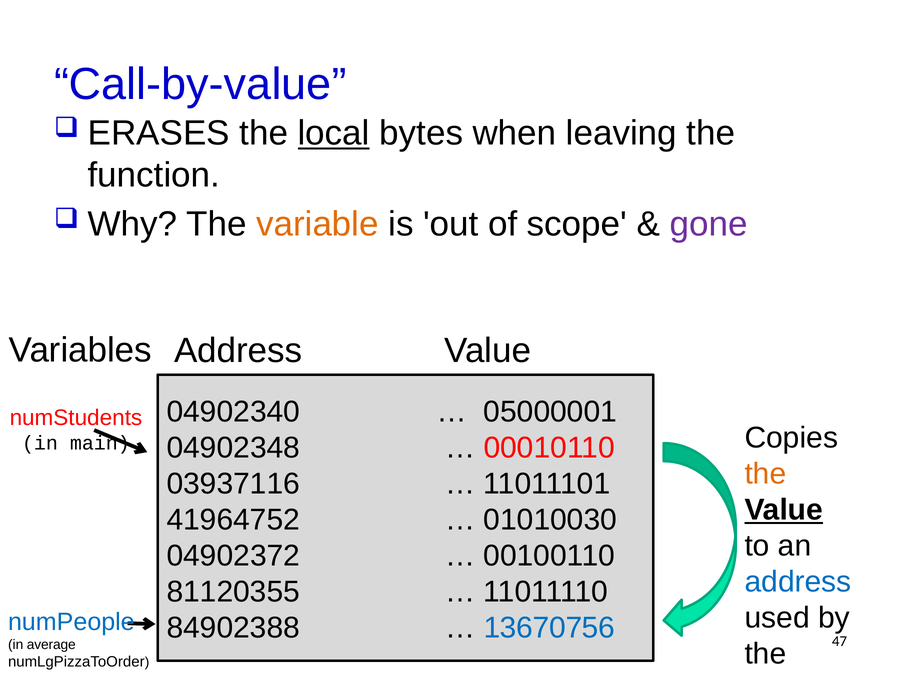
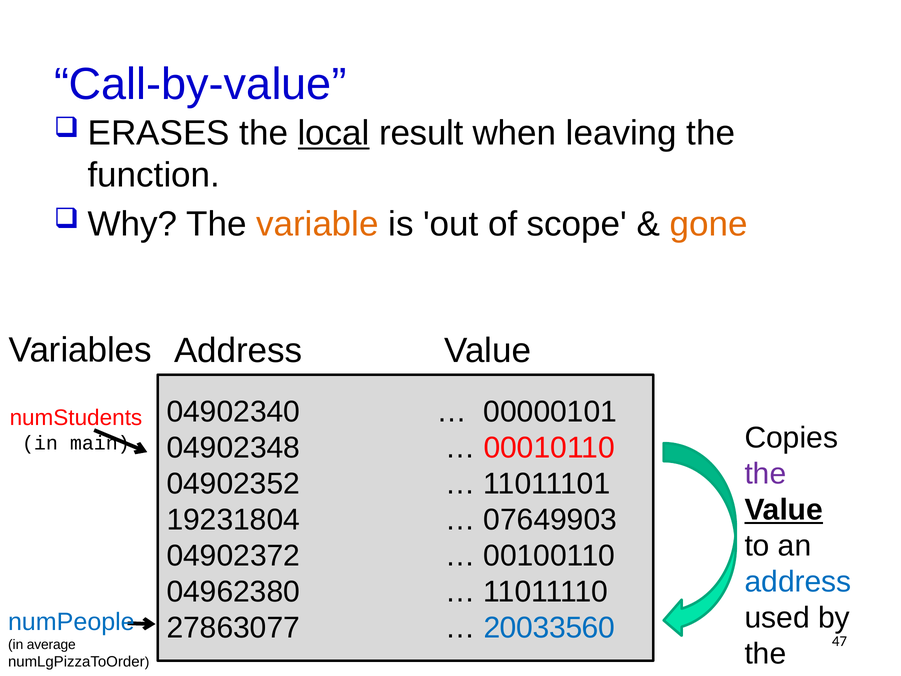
bytes: bytes -> result (421, 133)
gone colour: purple -> orange (709, 224)
05000001: 05000001 -> 00000101 (550, 412)
the colour: orange -> purple (765, 474)
03937116: 03937116 -> 04902352 (233, 484)
41964752: 41964752 -> 19231804 (233, 520)
01010030: 01010030 -> 07649903 (550, 520)
81120355: 81120355 -> 04962380 (233, 592)
84902388: 84902388 -> 27863077 (233, 628)
13670756: 13670756 -> 20033560 (549, 628)
